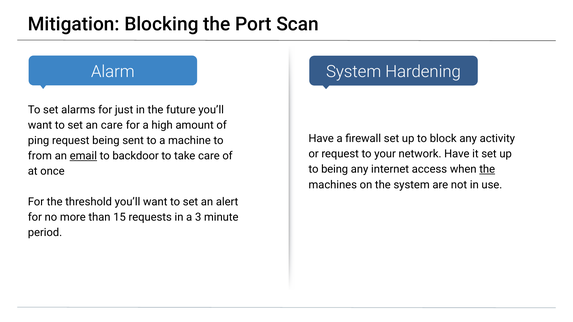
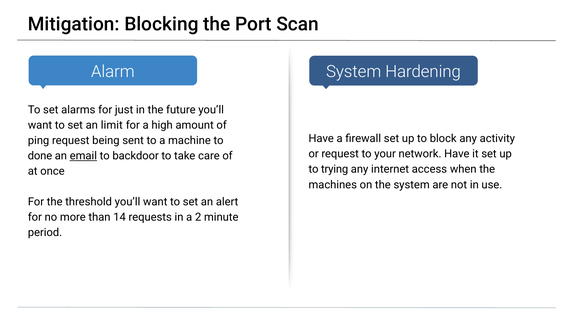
an care: care -> limit (112, 125)
from: from -> done (40, 156)
to being: being -> trying (335, 169)
the underline: present -> none (487, 169)
15: 15 -> 14 (120, 217)
3: 3 -> 2 (198, 217)
